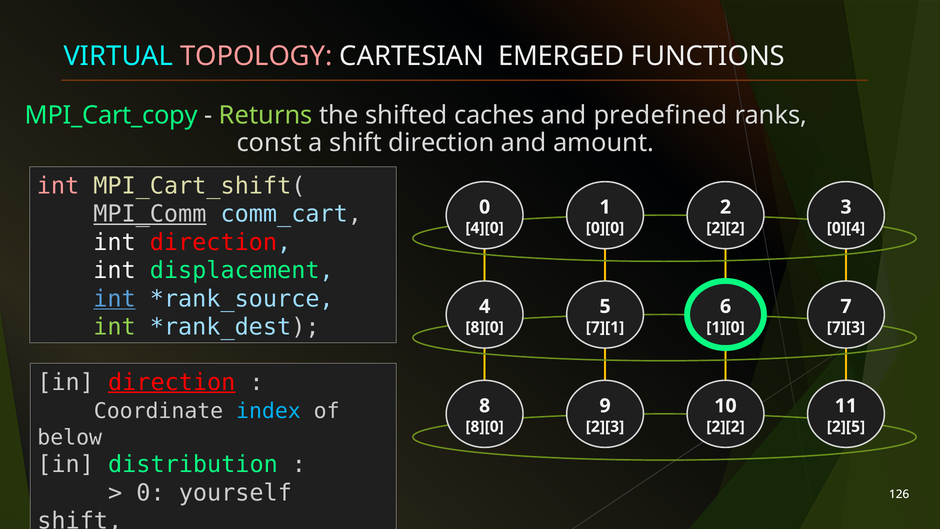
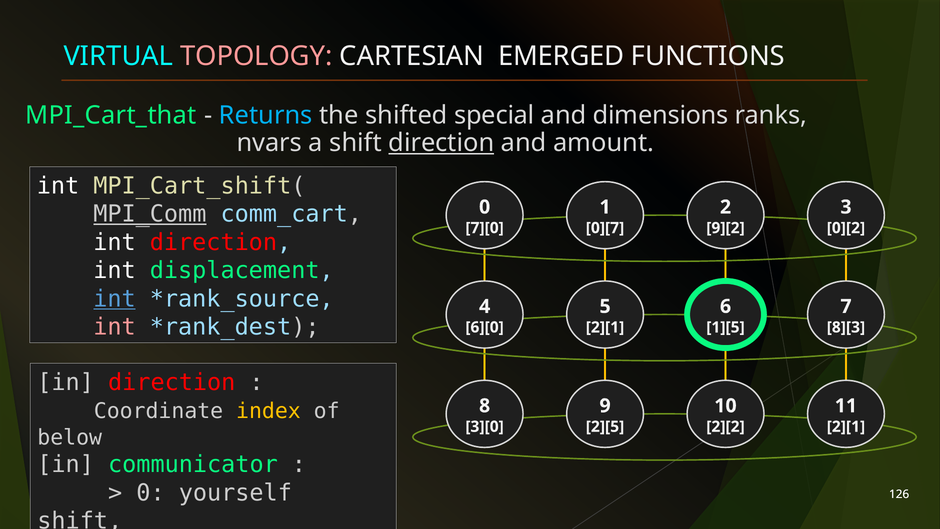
MPI_Cart_copy: MPI_Cart_copy -> MPI_Cart_that (111, 115)
Returns colour: light green -> light blue (266, 115)
caches: caches -> special (494, 115)
predefined: predefined -> dimensions (661, 115)
const: const -> nvars (269, 143)
direction underline: none -> present (441, 143)
int colour: pink -> white (58, 186)
4][0: 4][0 -> 7][0 (485, 228)
0][0: 0][0 -> 0][7 (605, 228)
2][2: 2][2 -> 9][2 (725, 228)
0][4: 0][4 -> 0][2 (846, 228)
int colour: light green -> pink (115, 327)
8][0: 8][0 -> 6][0 (485, 327)
7][1: 7][1 -> 2][1 (605, 327)
1][0: 1][0 -> 1][5 (725, 327)
7][3: 7][3 -> 8][3 (846, 327)
direction underline: present -> none (172, 382)
index colour: light blue -> yellow (268, 411)
8][0: 8][0 -> 3][0 (485, 426)
2][3: 2][3 -> 2][5 (605, 426)
2][5: 2][5 -> 2][1 (846, 426)
distribution: distribution -> communicator (193, 464)
